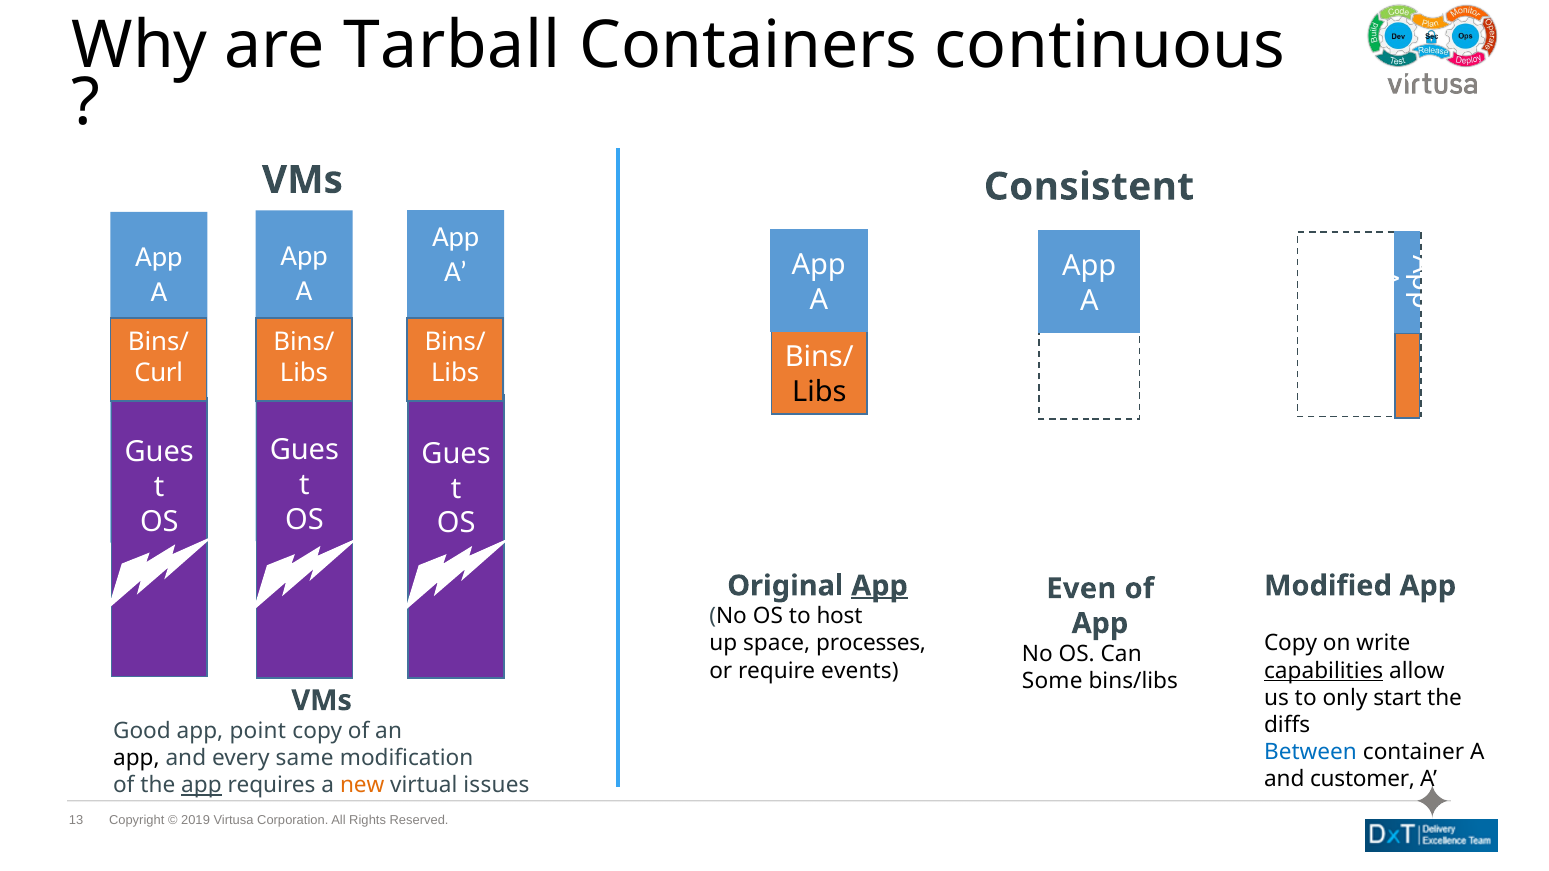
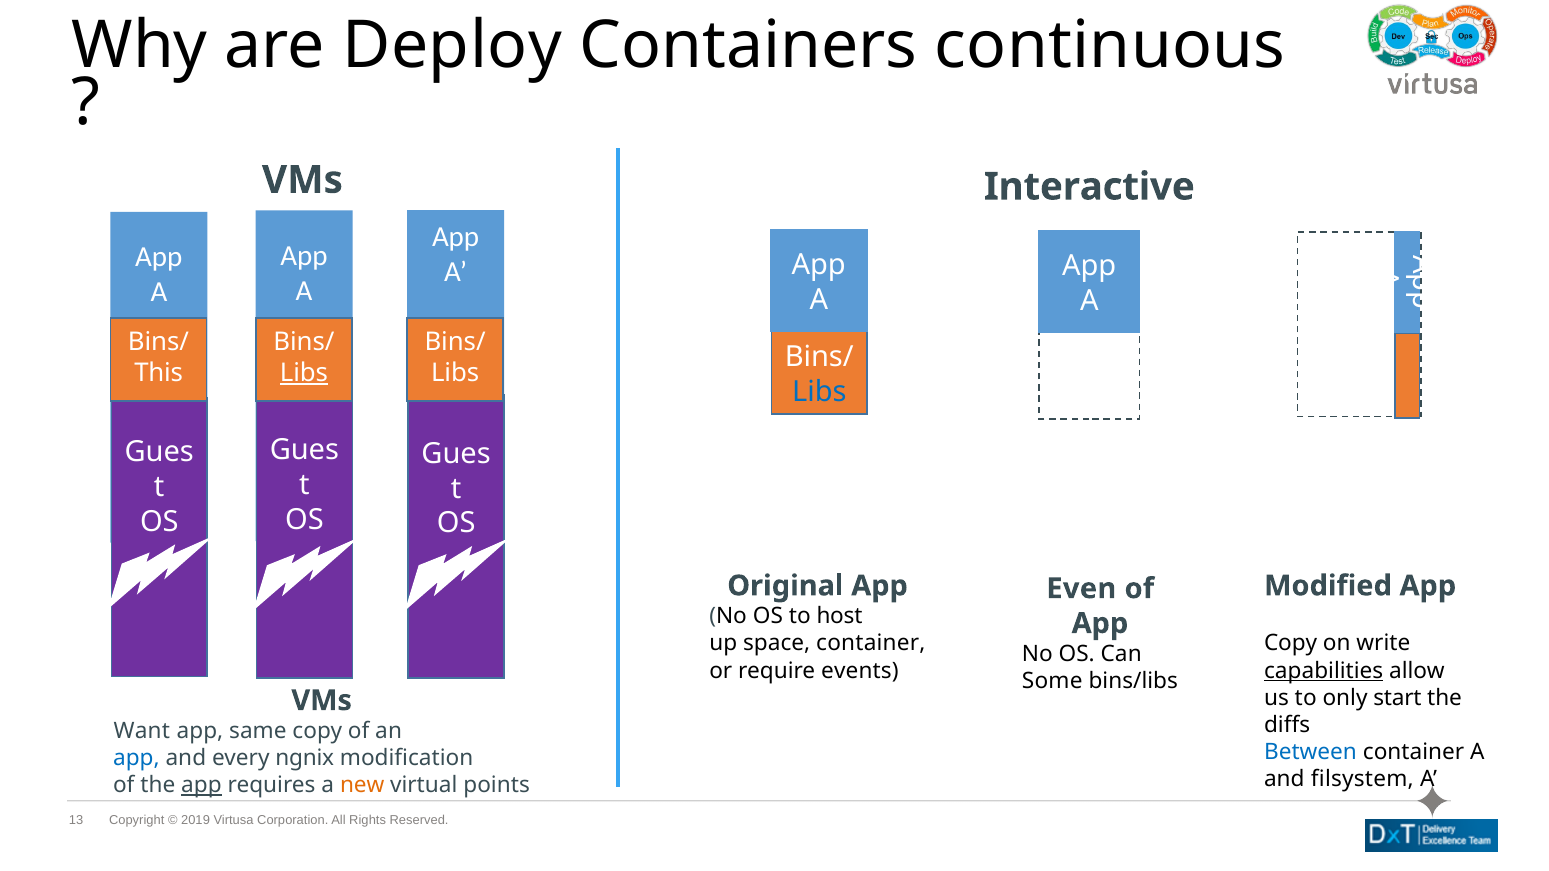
Tarball: Tarball -> Deploy (452, 46)
Consistent: Consistent -> Interactive (1089, 187)
Curl: Curl -> This (159, 373)
Libs underline: none -> present (304, 373)
Libs colour: black -> blue (819, 392)
App underline: present -> none (880, 586)
space processes: processes -> container (871, 644)
Good: Good -> Want (142, 731)
point: point -> same (258, 731)
app colour: black -> blue (136, 758)
same: same -> ngnix (305, 758)
customer: customer -> filsystem (1362, 779)
issues: issues -> points (497, 786)
